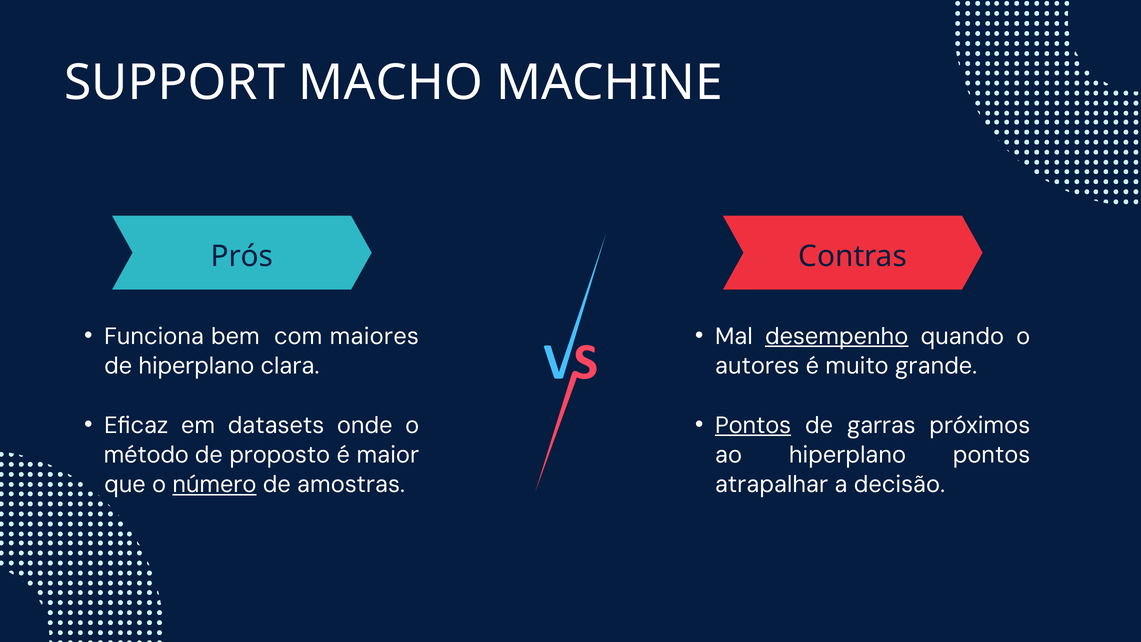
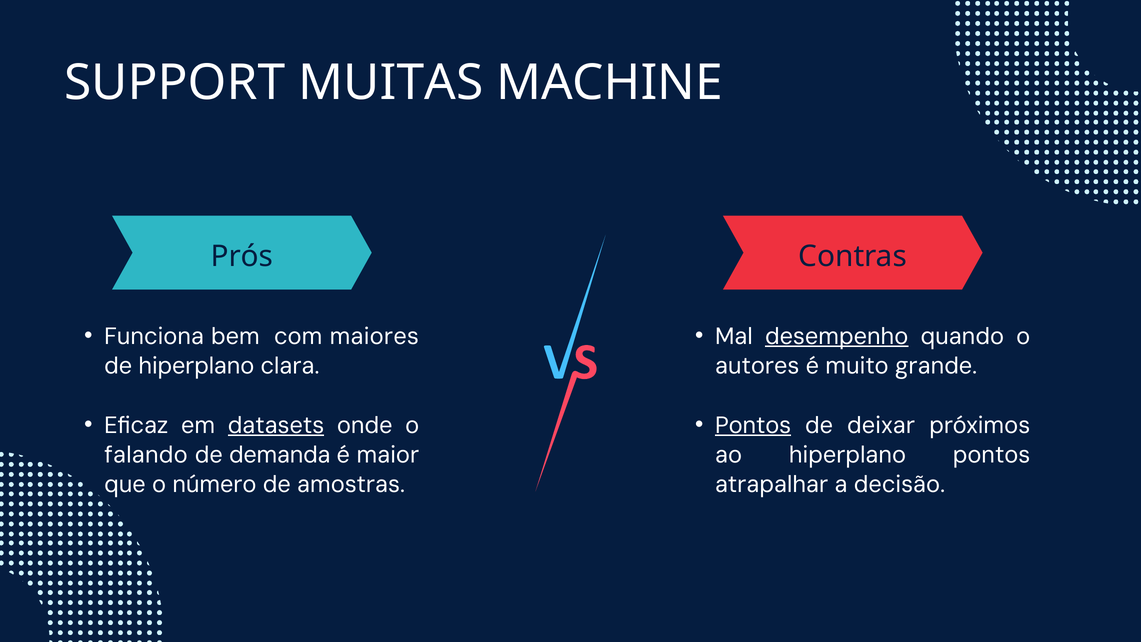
MACHO: MACHO -> MUITAS (391, 83)
datasets underline: none -> present (276, 425)
garras: garras -> deixar (881, 425)
método: método -> falando (146, 455)
proposto: proposto -> demanda (280, 455)
número underline: present -> none (214, 484)
